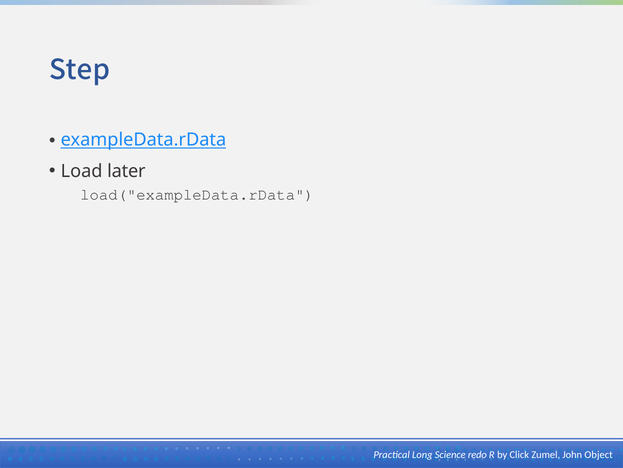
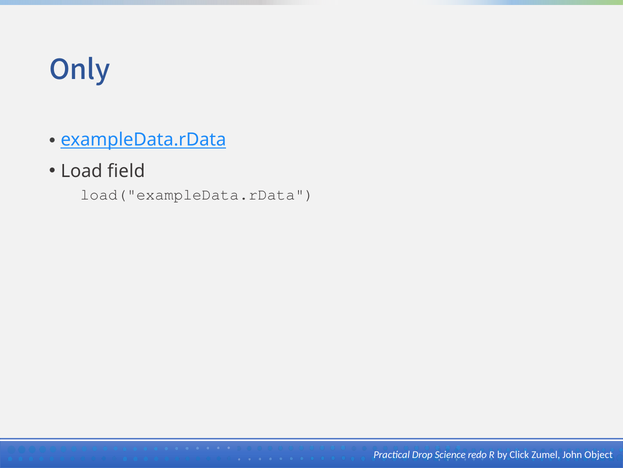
Step: Step -> Only (80, 70)
later: later -> field (126, 171)
Long: Long -> Drop (422, 454)
